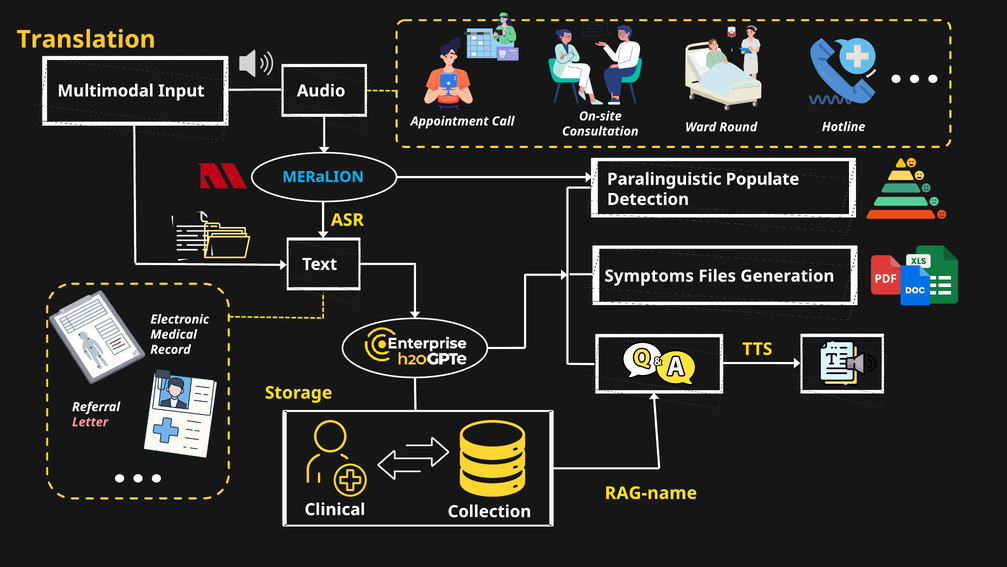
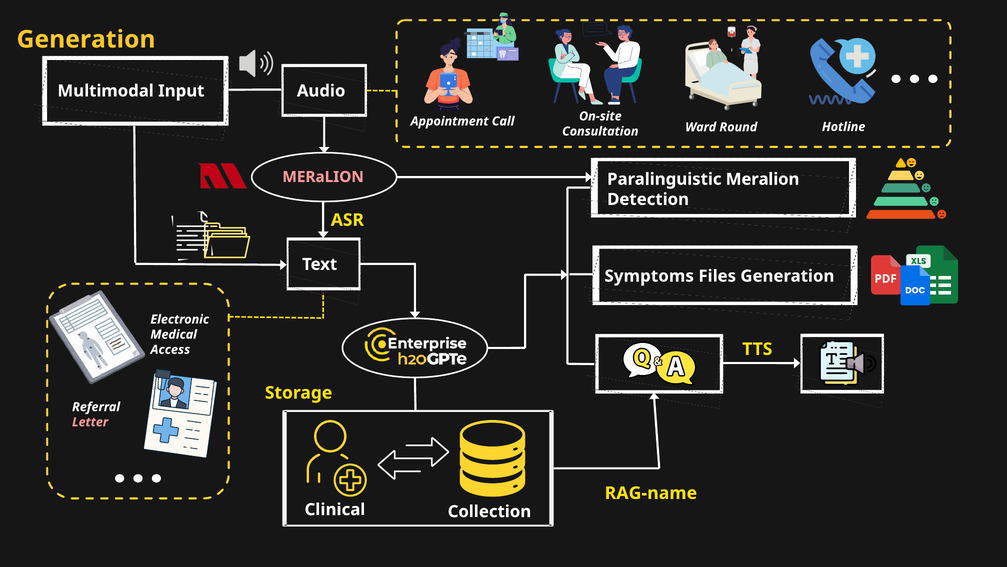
Translation: Translation -> Generation (86, 39)
MERaLION colour: light blue -> pink (323, 177)
Paralinguistic Populate: Populate -> Meralion (763, 179)
Record: Record -> Access (170, 349)
